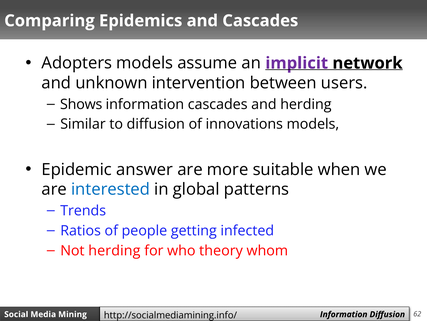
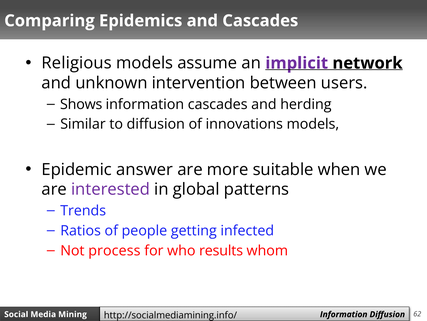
Adopters: Adopters -> Religious (77, 63)
interested colour: blue -> purple (111, 189)
Not herding: herding -> process (114, 250)
theory: theory -> results (221, 250)
